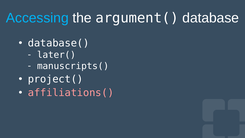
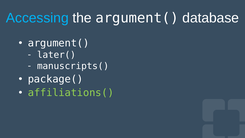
database(: database( -> argument( (59, 43)
project(: project( -> package( (55, 79)
affiliations( colour: pink -> light green (71, 93)
